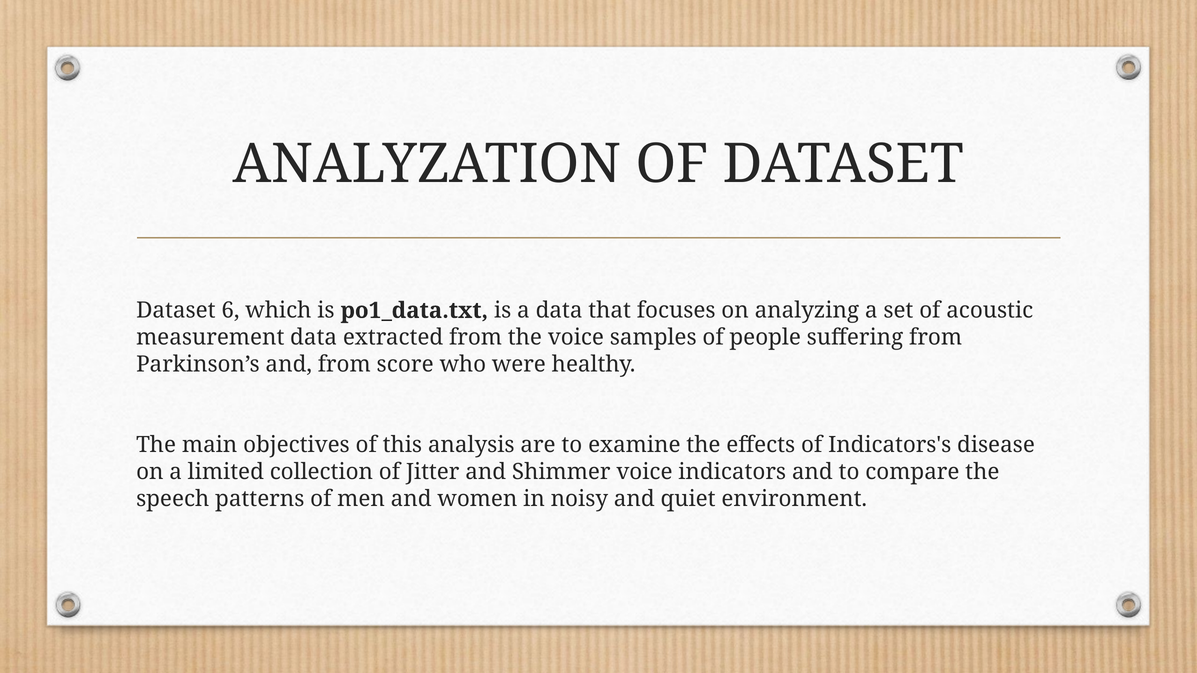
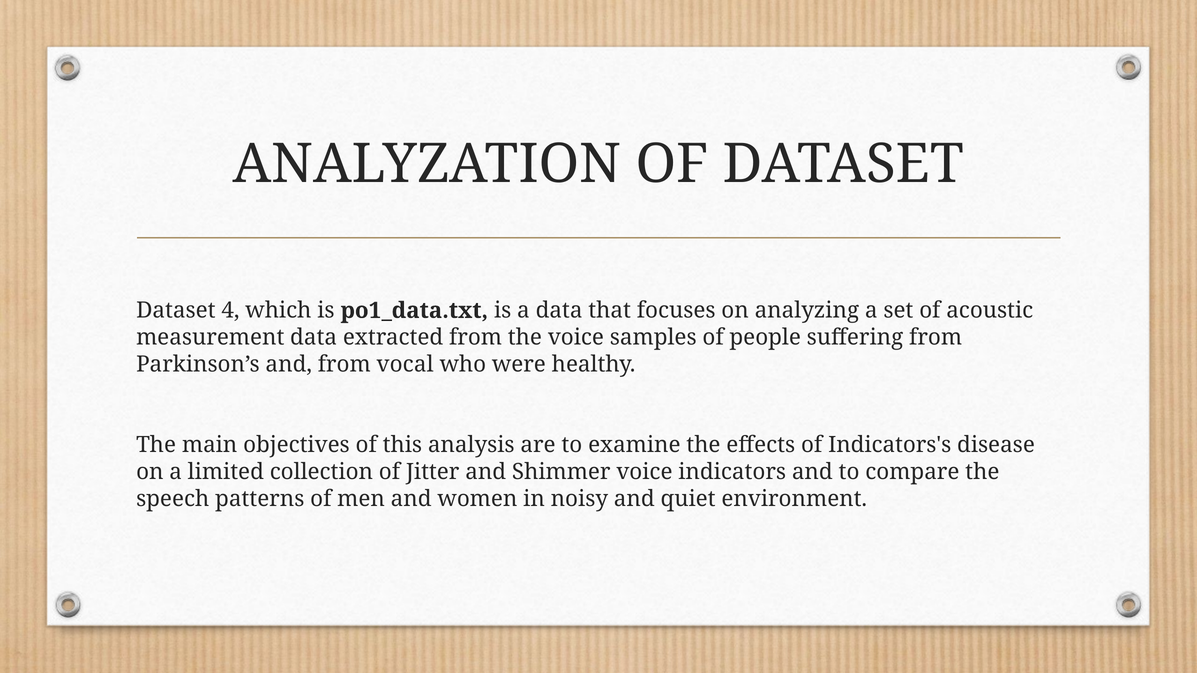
6: 6 -> 4 (230, 311)
score: score -> vocal (405, 364)
